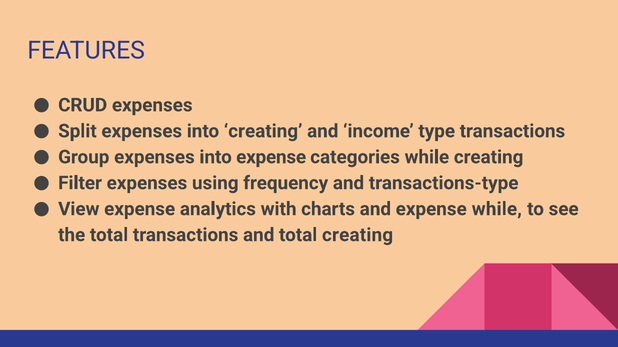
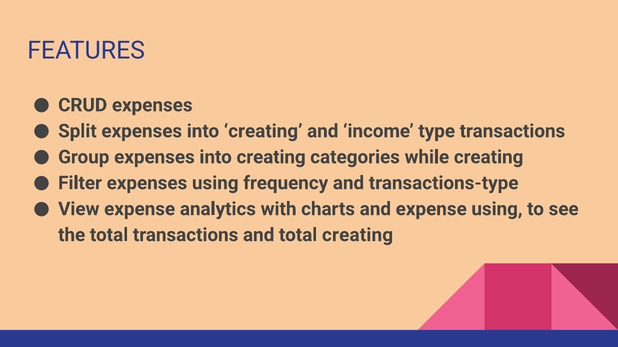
Group expenses into expense: expense -> creating (271, 157)
expense while: while -> using (497, 209)
